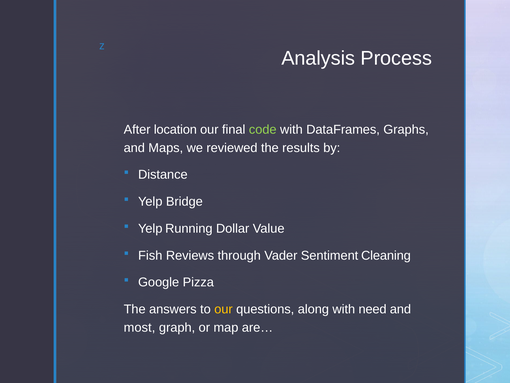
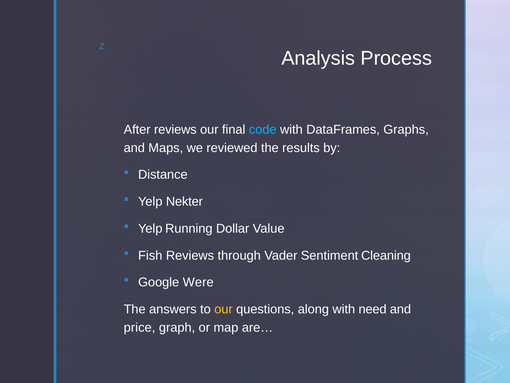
After location: location -> reviews (175, 129)
code colour: light green -> light blue (263, 129)
Bridge: Bridge -> Nekter (184, 201)
Pizza: Pizza -> Were (198, 282)
most: most -> price (140, 327)
